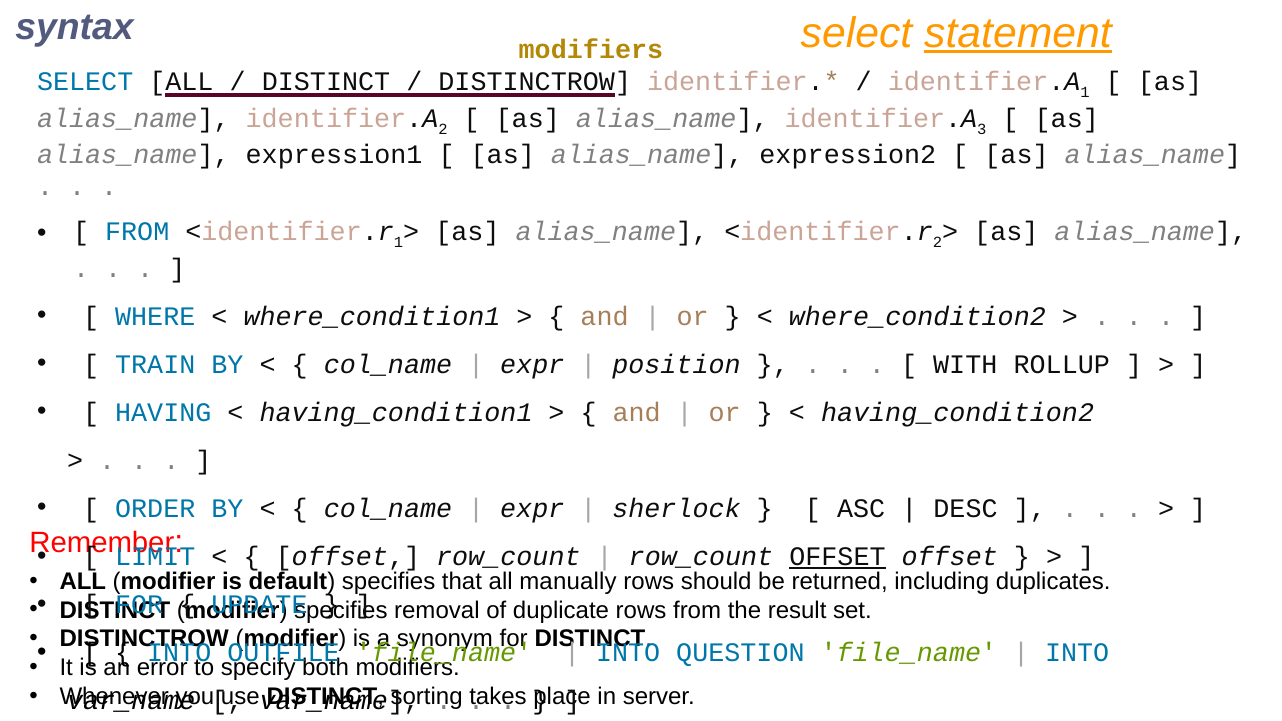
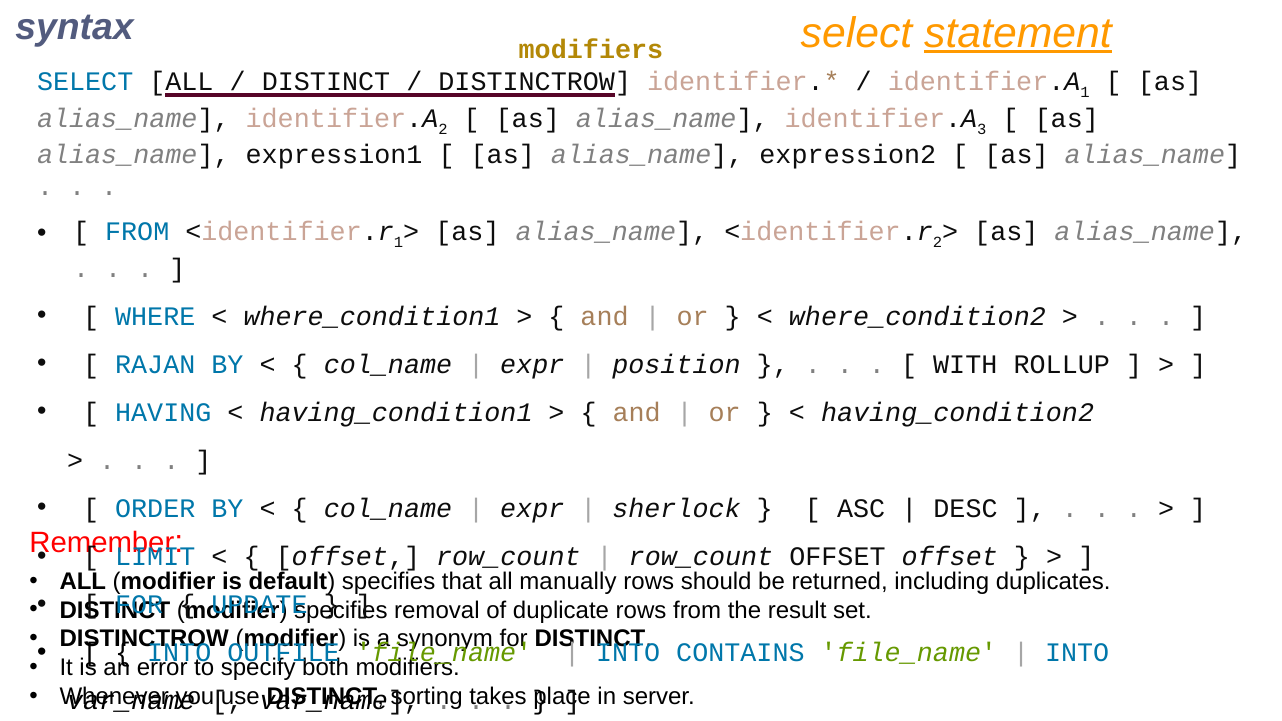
TRAIN: TRAIN -> RAJAN (155, 365)
OFFSET underline: present -> none (837, 557)
QUESTION: QUESTION -> CONTAINS (740, 653)
